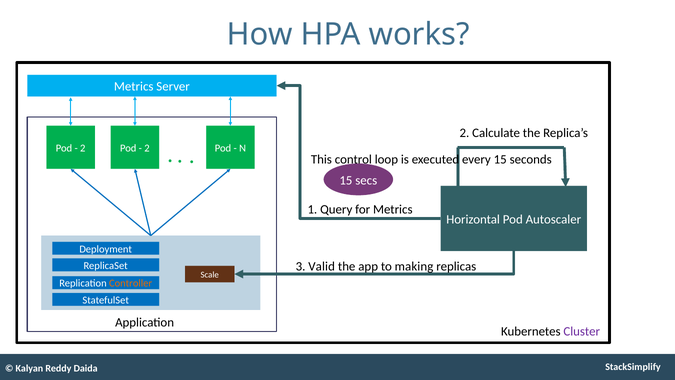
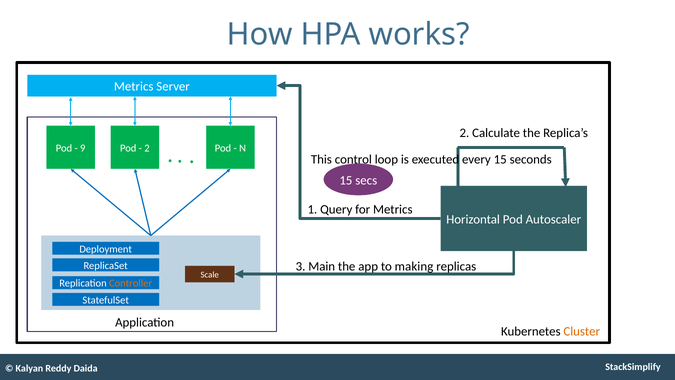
2: 2 -> 9 (83, 148)
Valid: Valid -> Main (322, 266)
Cluster colour: purple -> orange (582, 331)
